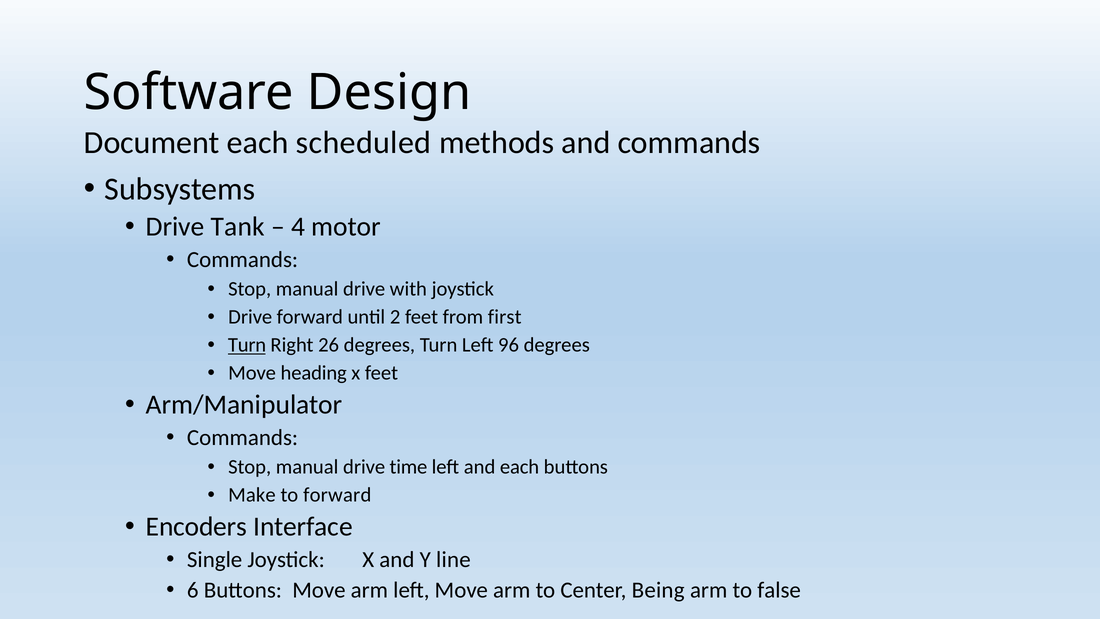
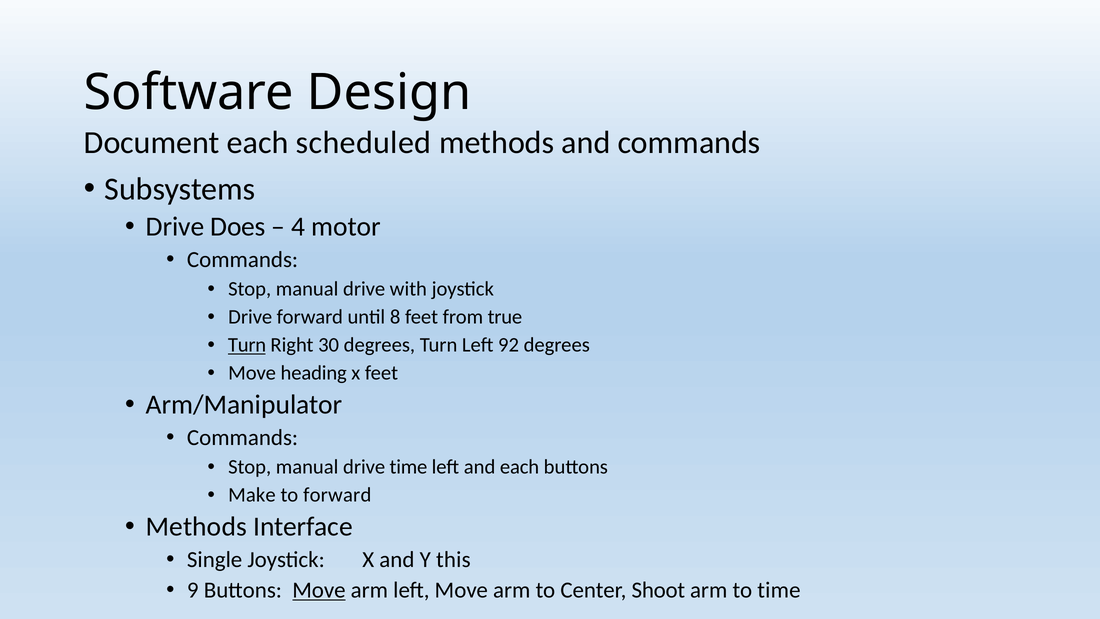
Tank: Tank -> Does (238, 227)
2: 2 -> 8 (395, 317)
first: first -> true (505, 317)
26: 26 -> 30 (329, 345)
96: 96 -> 92 (509, 345)
Encoders: Encoders -> Methods (196, 526)
line: line -> this (453, 559)
6: 6 -> 9 (193, 590)
Move underline: none -> present (319, 590)
Being: Being -> Shoot (658, 590)
to false: false -> time (779, 590)
